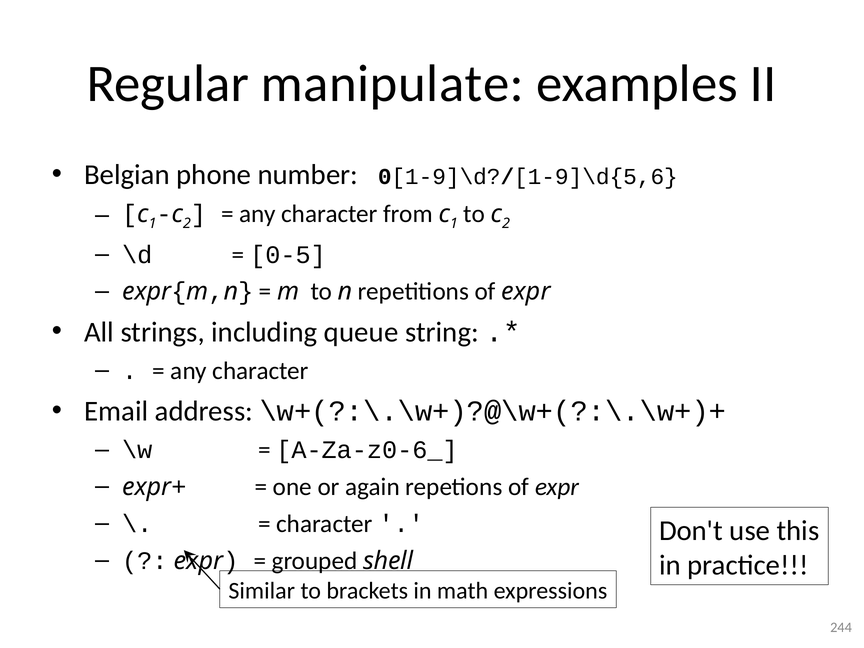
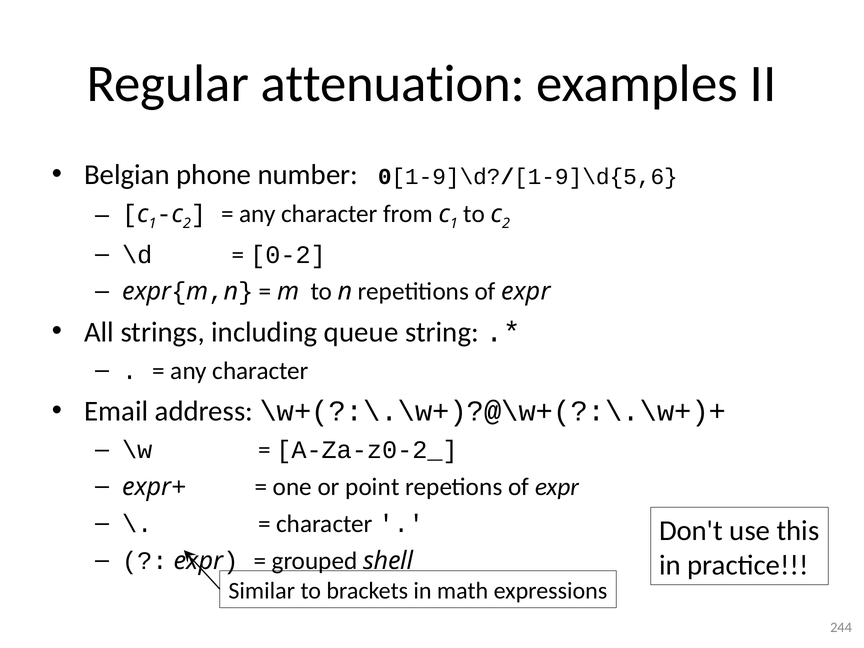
manipulate: manipulate -> attenuation (393, 84)
0-5: 0-5 -> 0-2 (288, 255)
A-Za-z0-6_: A-Za-z0-6_ -> A-Za-z0-2_ (367, 450)
again: again -> point (372, 487)
